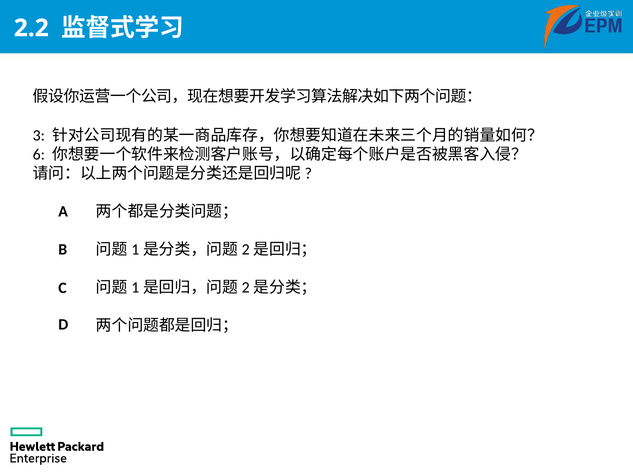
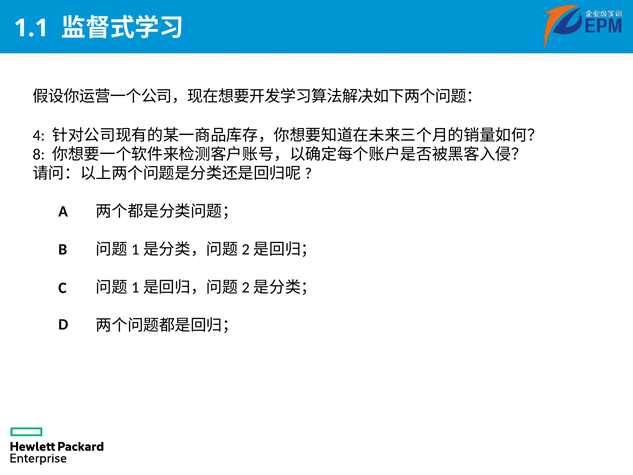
2.2: 2.2 -> 1.1 (31, 28)
3: 3 -> 4 (39, 135)
6: 6 -> 8 (39, 154)
